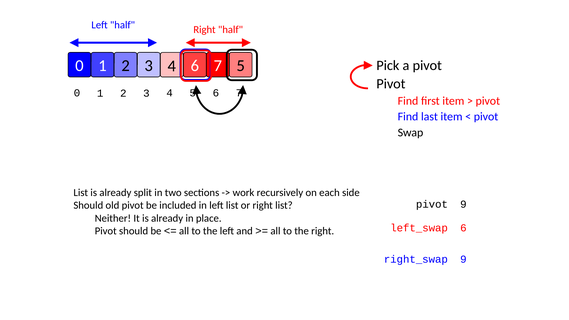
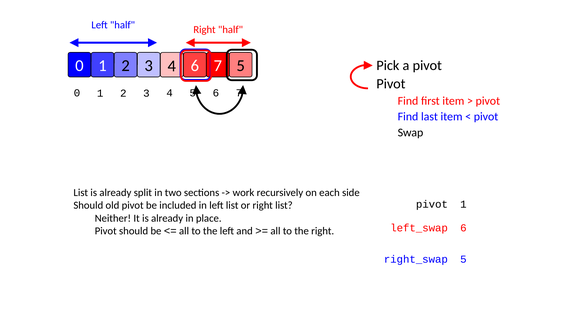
pivot 9: 9 -> 1 (463, 204)
right_swap 9: 9 -> 5 (463, 259)
